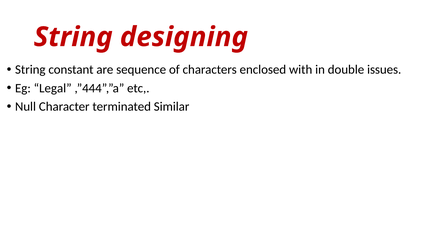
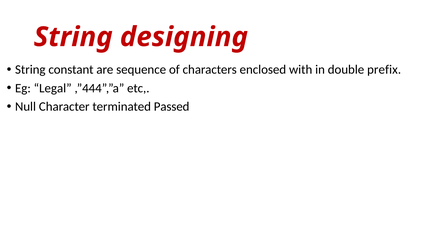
issues: issues -> prefix (384, 70)
Similar: Similar -> Passed (172, 107)
